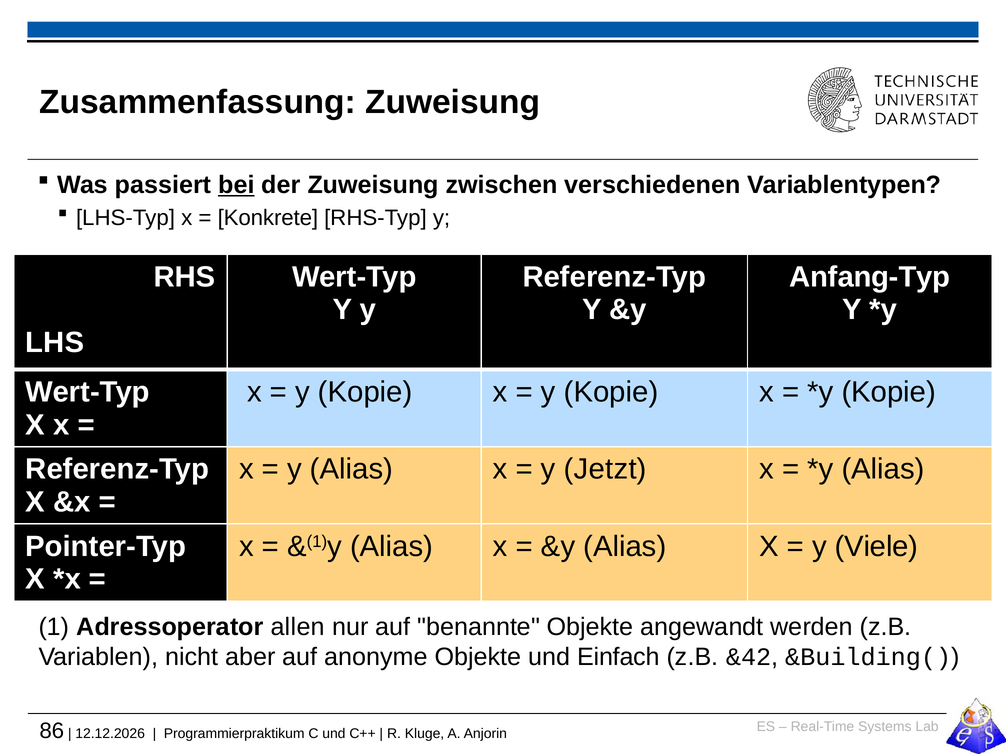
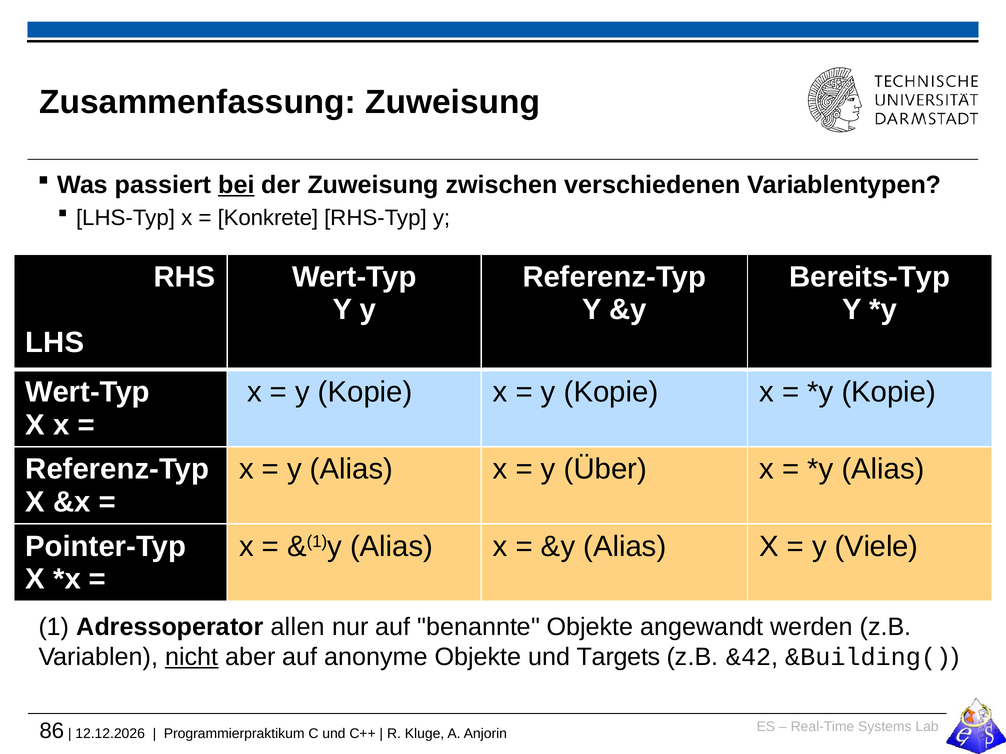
Anfang-Typ: Anfang-Typ -> Bereits-Typ (870, 277)
Jetzt: Jetzt -> Über (605, 470)
nicht underline: none -> present (192, 657)
Einfach: Einfach -> Targets (619, 657)
